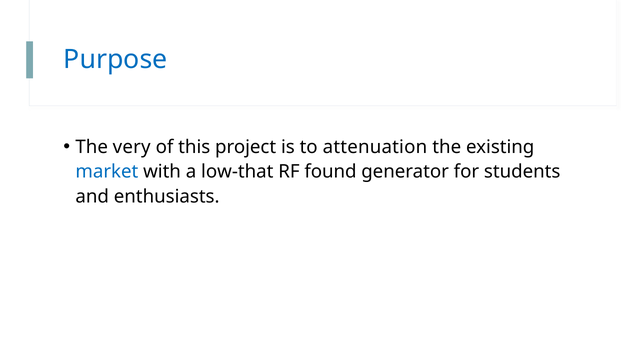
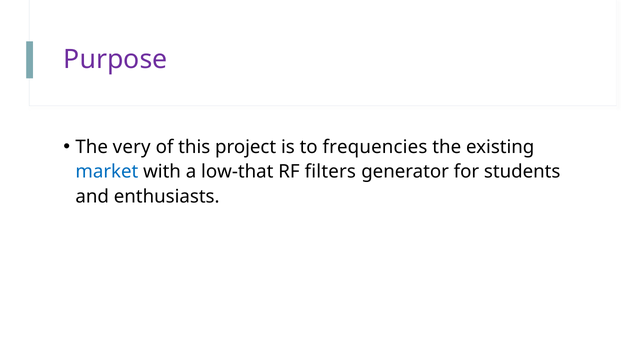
Purpose colour: blue -> purple (115, 60)
attenuation: attenuation -> frequencies (375, 147)
found: found -> filters (330, 172)
